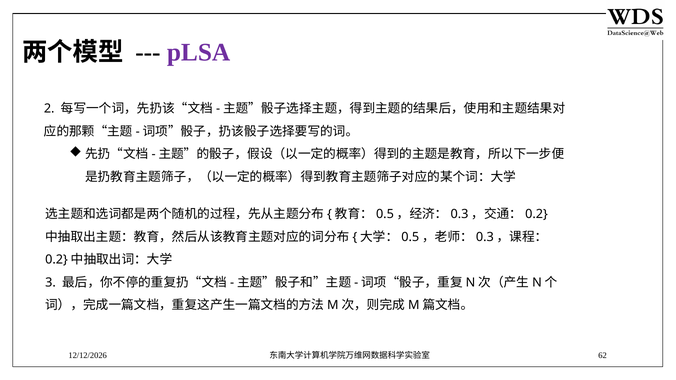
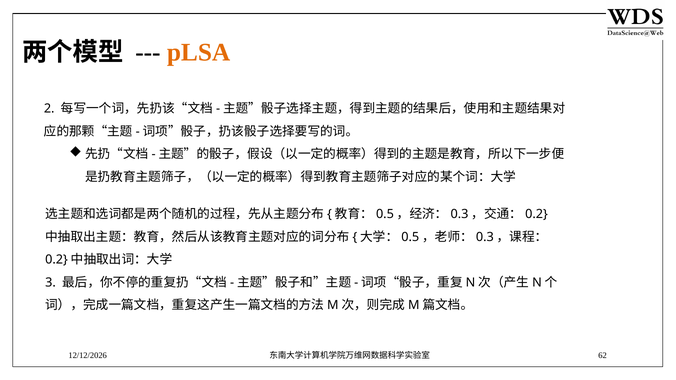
pLSA colour: purple -> orange (199, 52)
